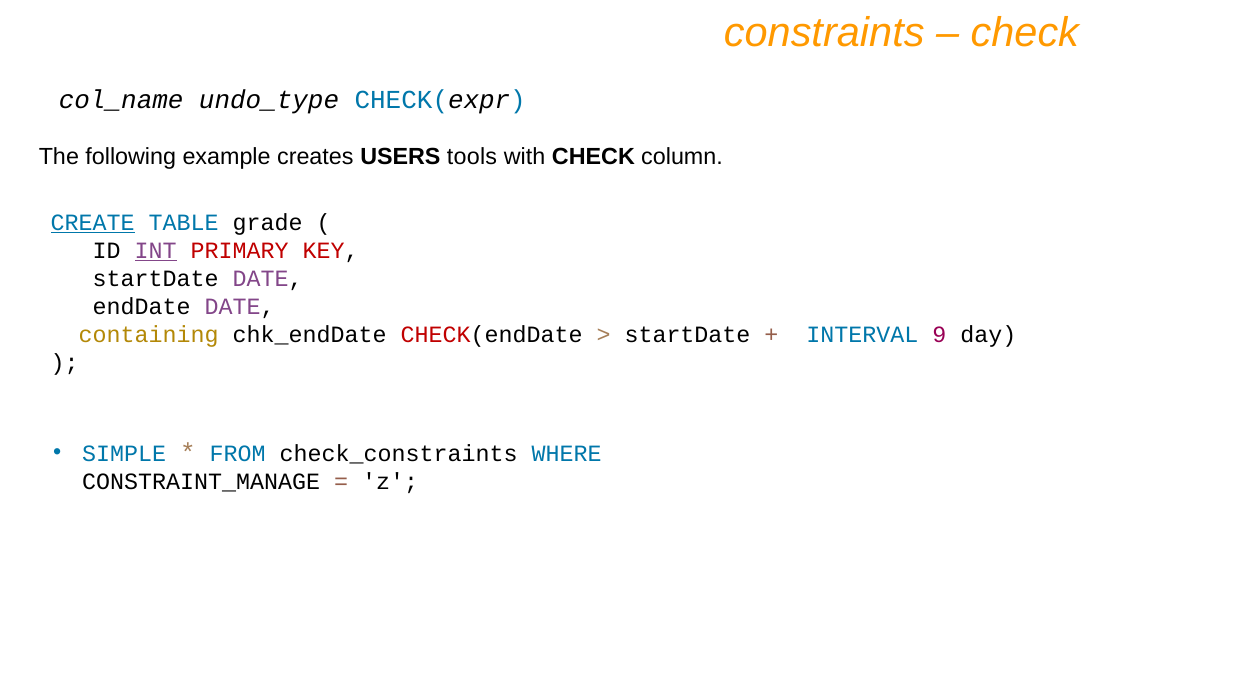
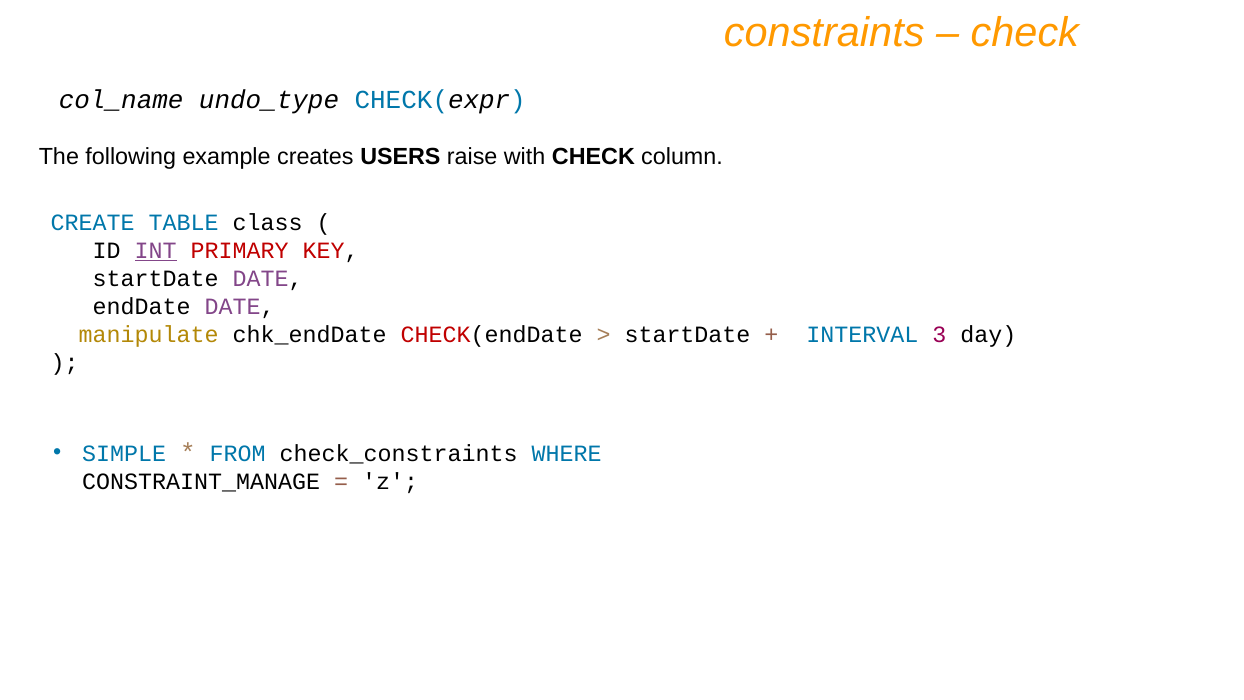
tools: tools -> raise (472, 157)
CREATE underline: present -> none (93, 222)
grade: grade -> class (268, 222)
containing: containing -> manipulate (149, 334)
9: 9 -> 3 (939, 334)
